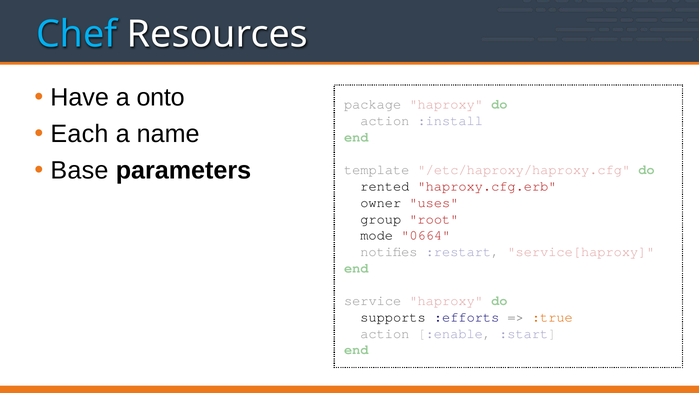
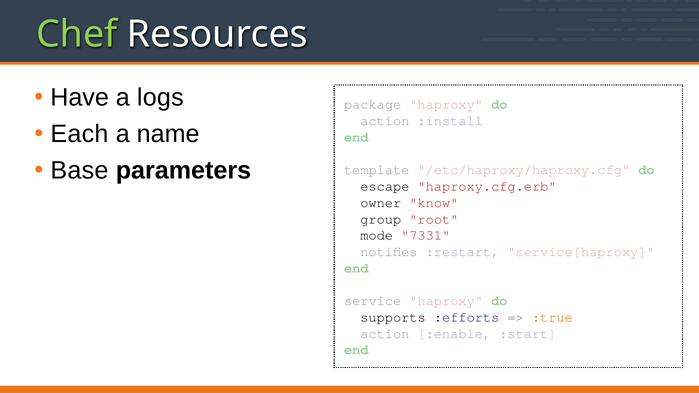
Chef colour: light blue -> light green (77, 34)
onto: onto -> logs (160, 98)
rented: rented -> escape (385, 186)
uses: uses -> know (434, 203)
0664: 0664 -> 7331 (426, 235)
